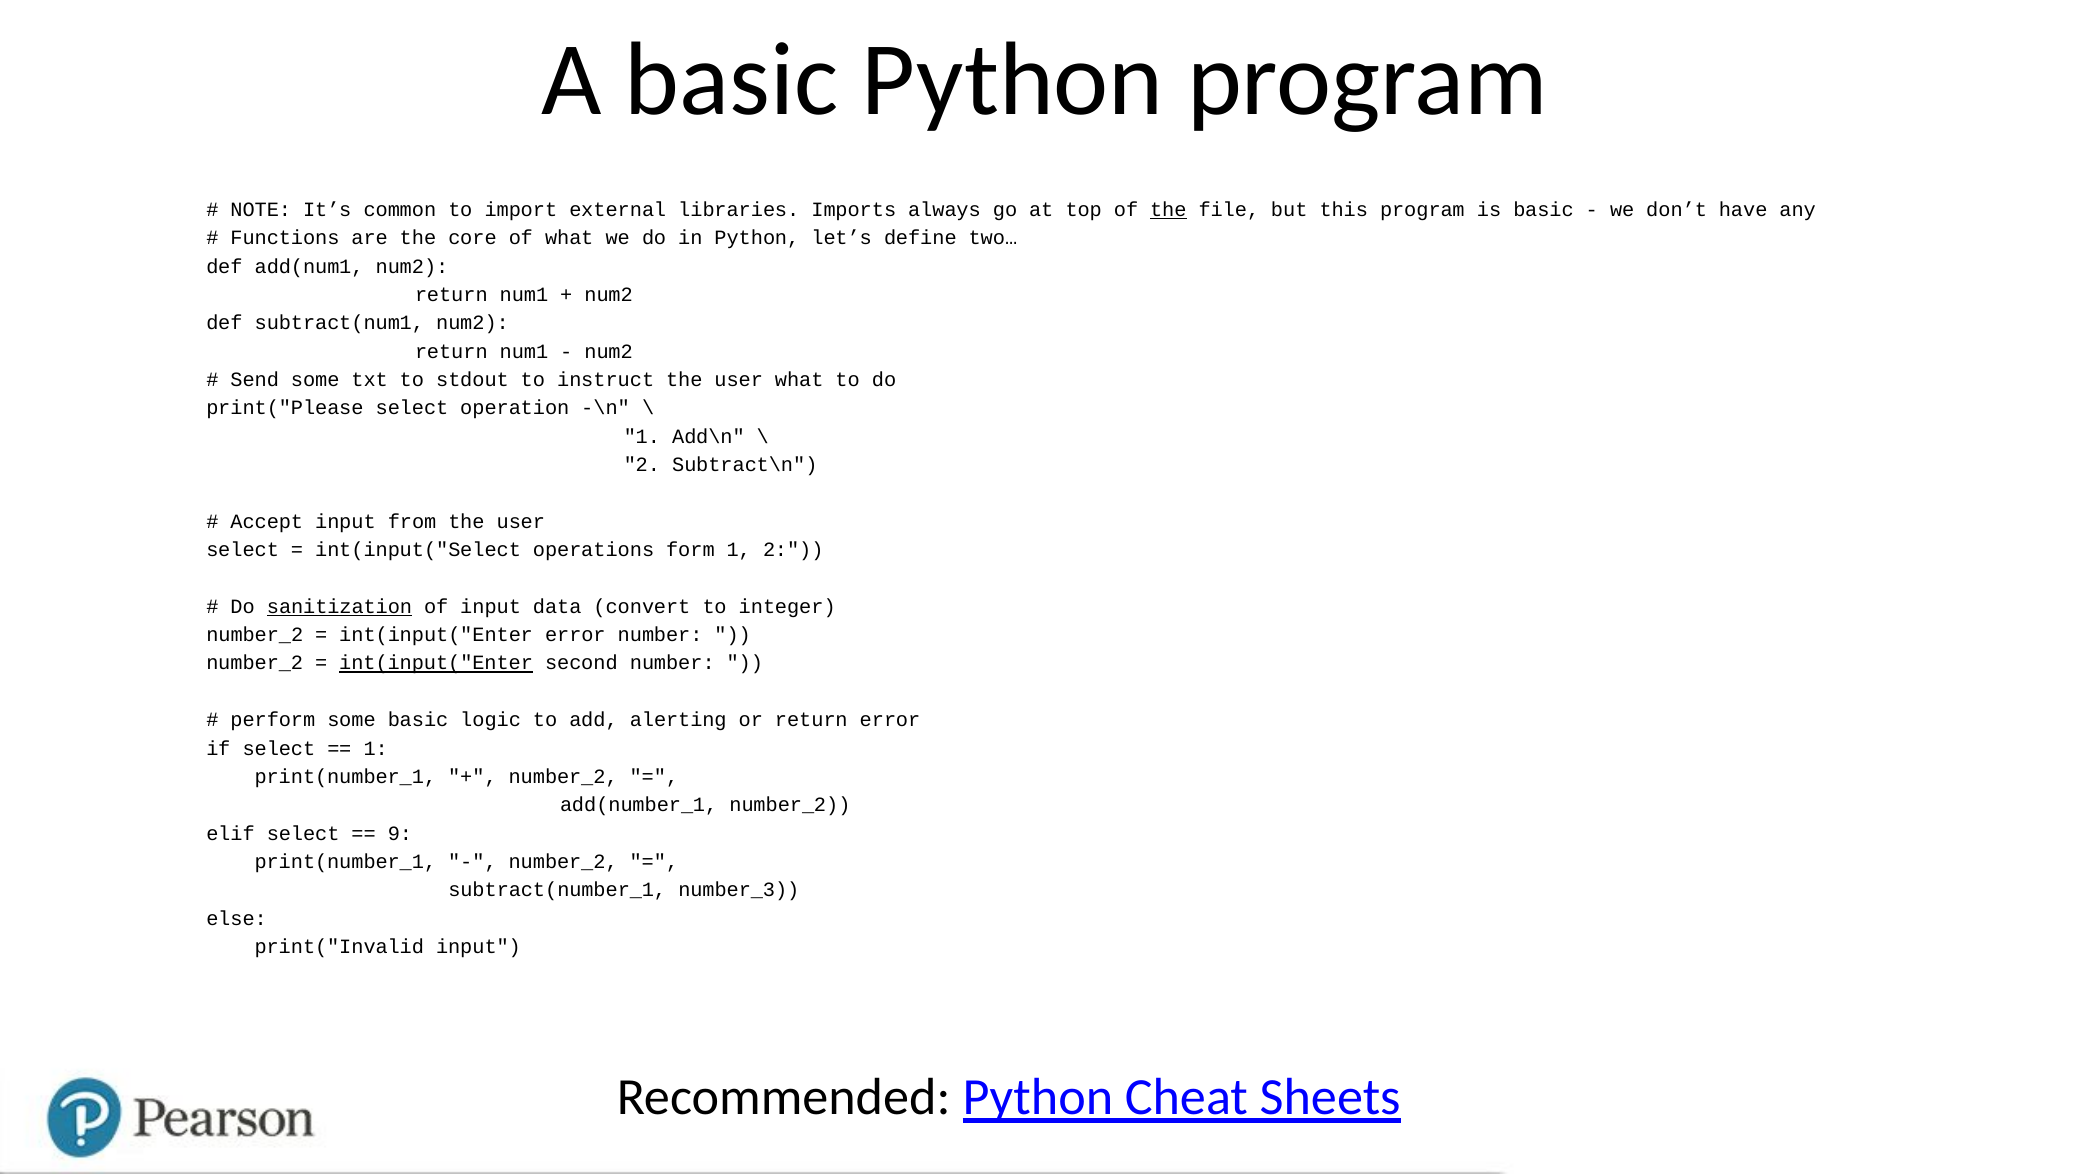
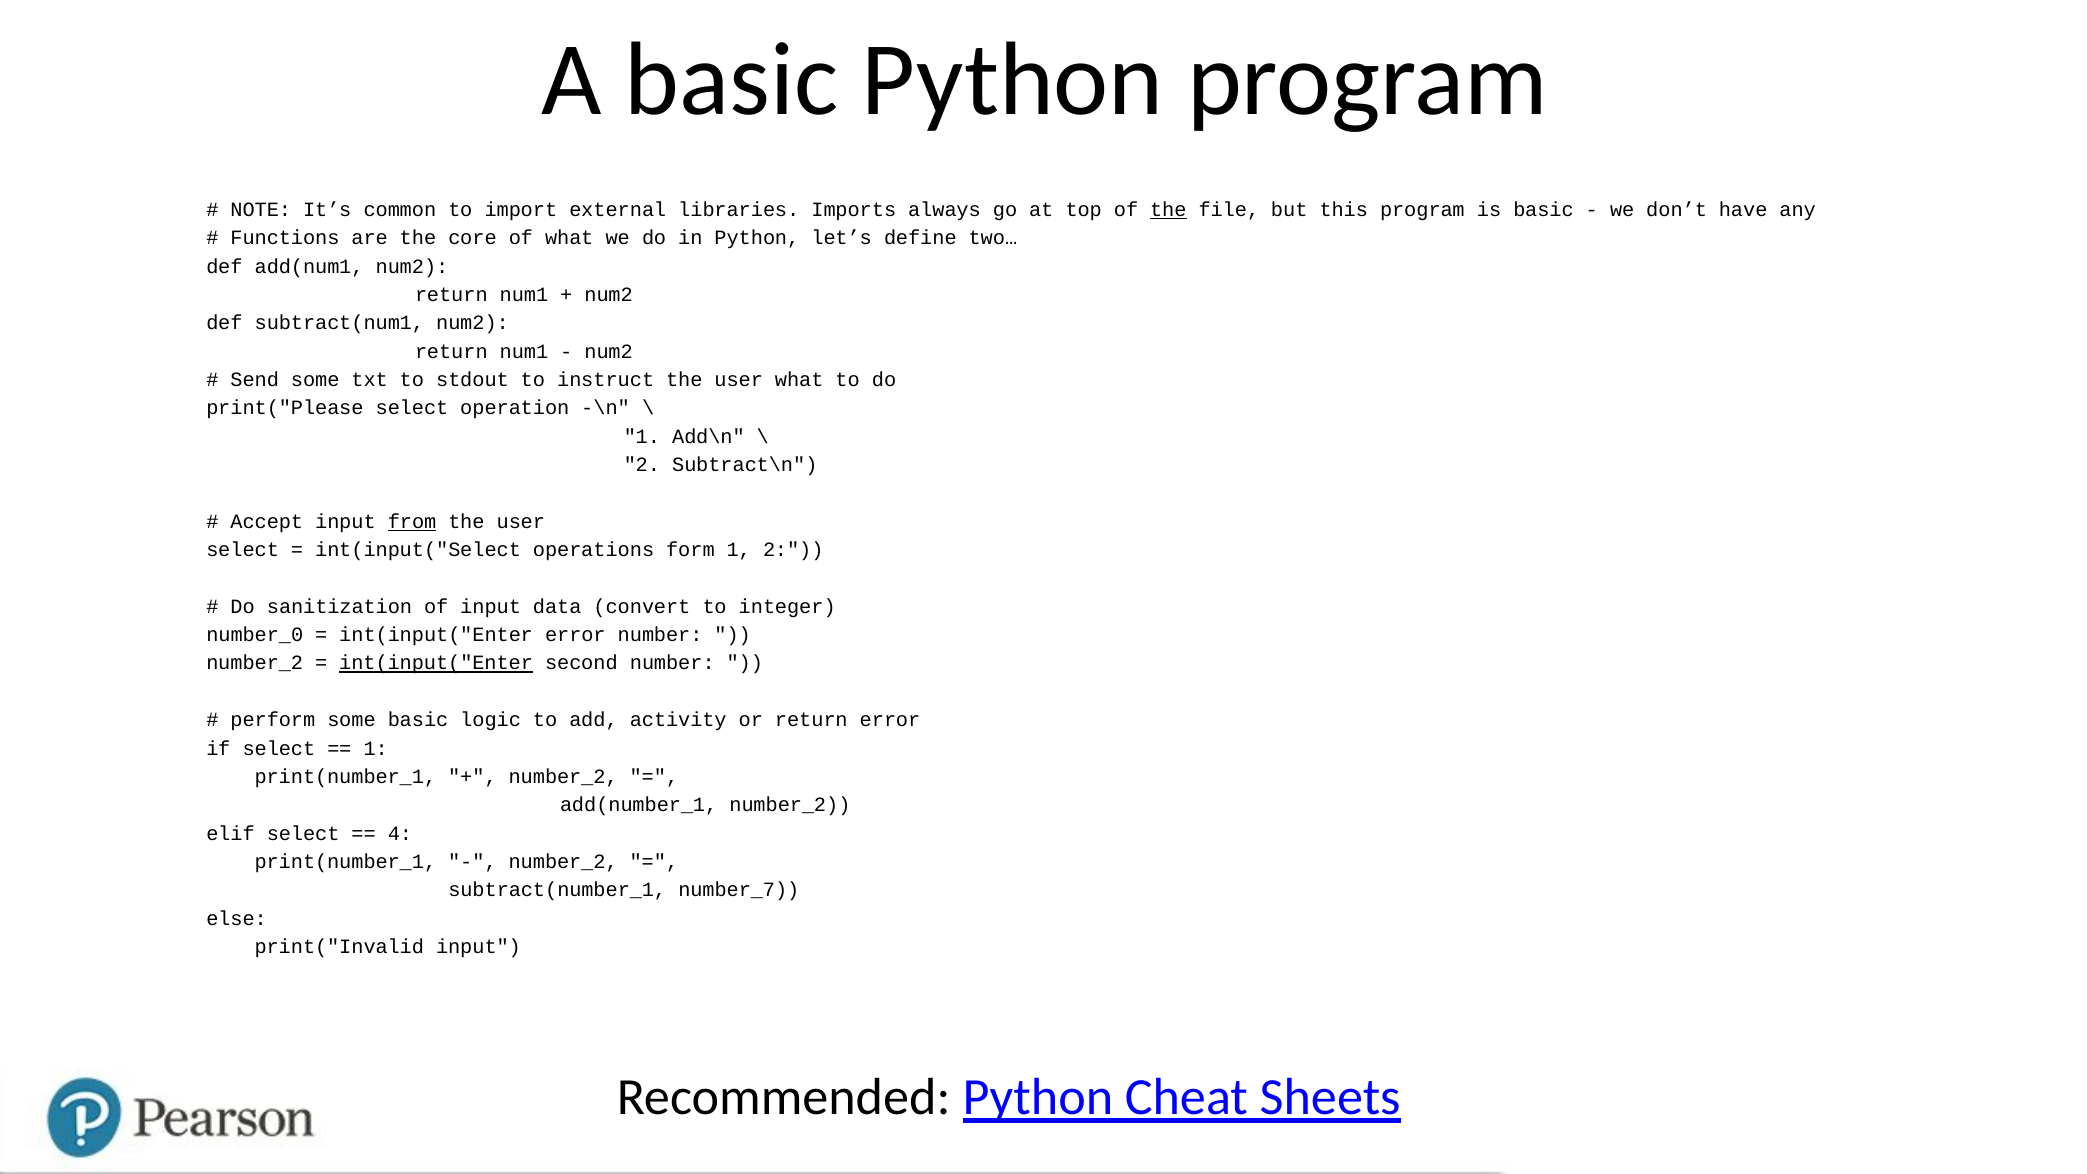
from underline: none -> present (412, 522)
sanitization underline: present -> none (339, 607)
number_2: number_2 -> number_0 (255, 635)
alerting: alerting -> activity (678, 720)
9: 9 -> 4 (400, 833)
number_3: number_3 -> number_7 (739, 890)
